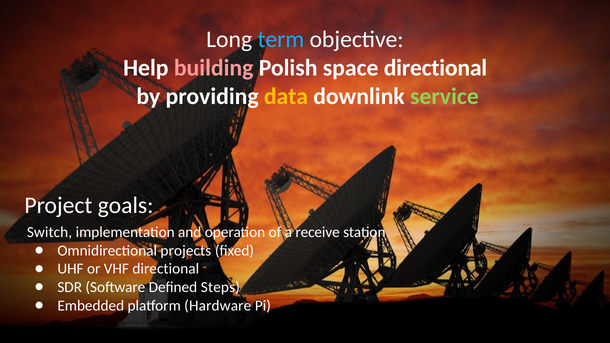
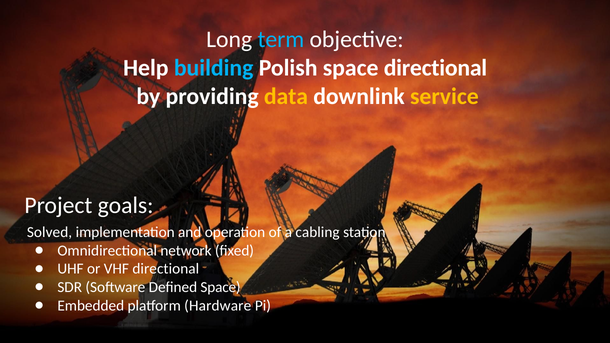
building colour: pink -> light blue (214, 68)
service colour: light green -> yellow (444, 96)
Switch: Switch -> Solved (50, 232)
receive: receive -> cabling (318, 232)
projects: projects -> network (186, 251)
Defined Steps: Steps -> Space (221, 287)
